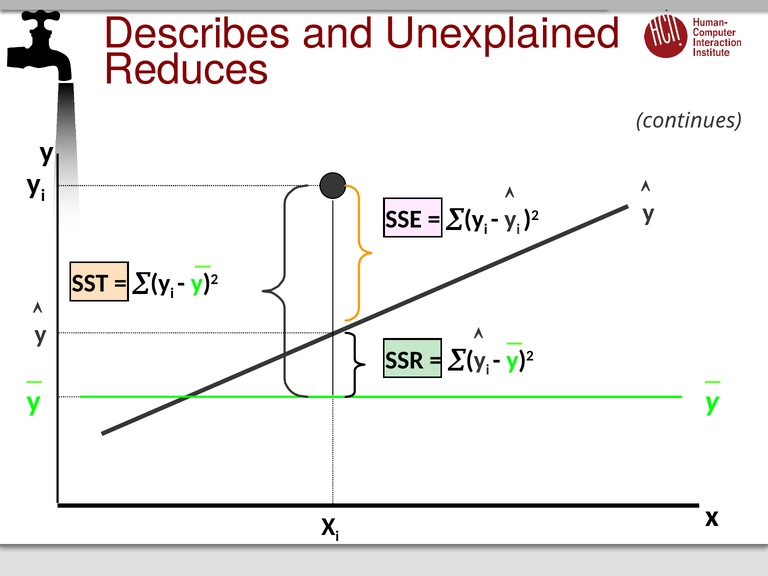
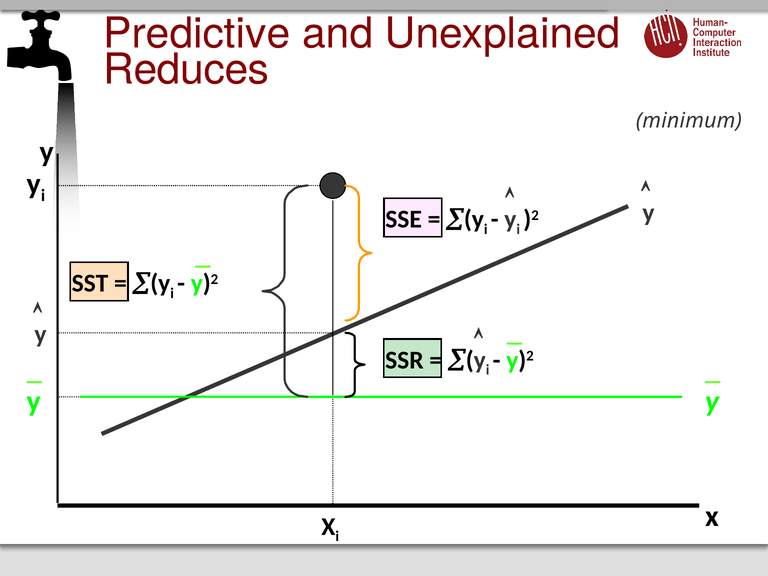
Describes: Describes -> Predictive (197, 34)
continues: continues -> minimum (689, 120)
